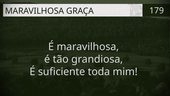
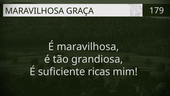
toda: toda -> ricas (99, 72)
